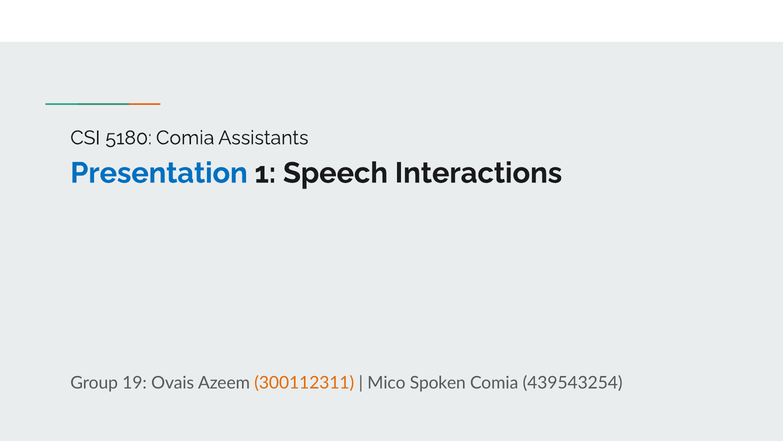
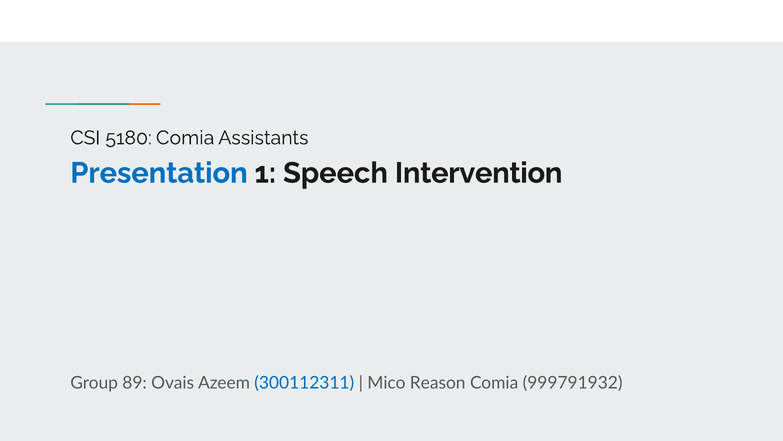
Interactions: Interactions -> Intervention (479, 173)
19: 19 -> 89 (135, 383)
300112311 colour: orange -> blue (304, 383)
Spoken: Spoken -> Reason (438, 383)
439543254: 439543254 -> 999791932 (573, 383)
